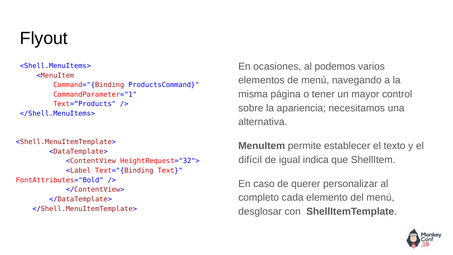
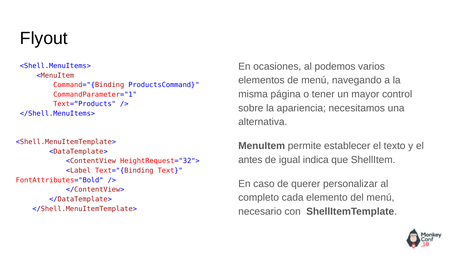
difícil: difícil -> antes (250, 160)
desglosar: desglosar -> necesario (260, 211)
